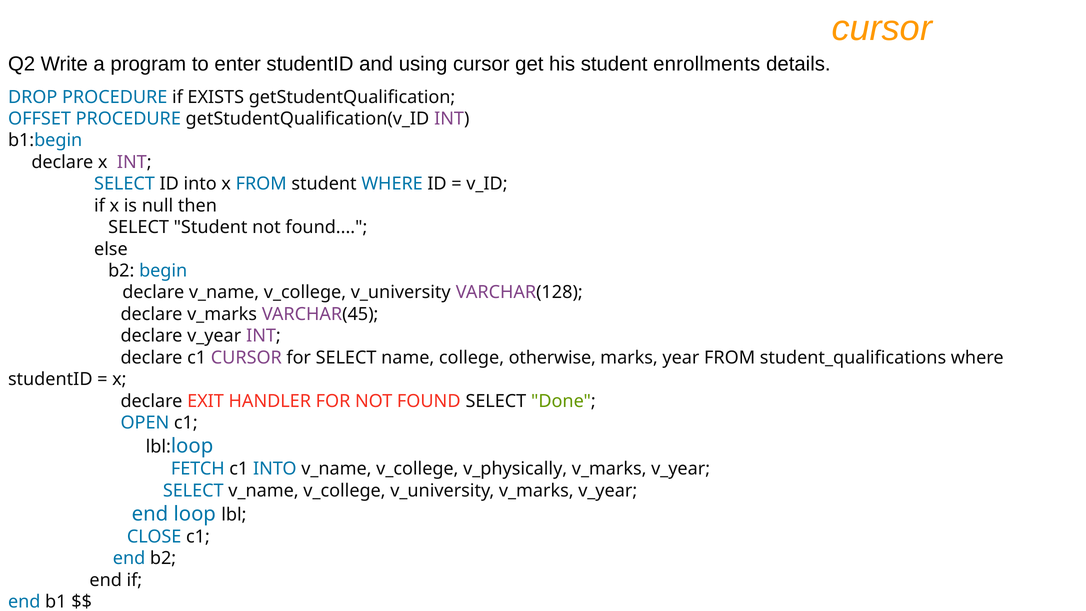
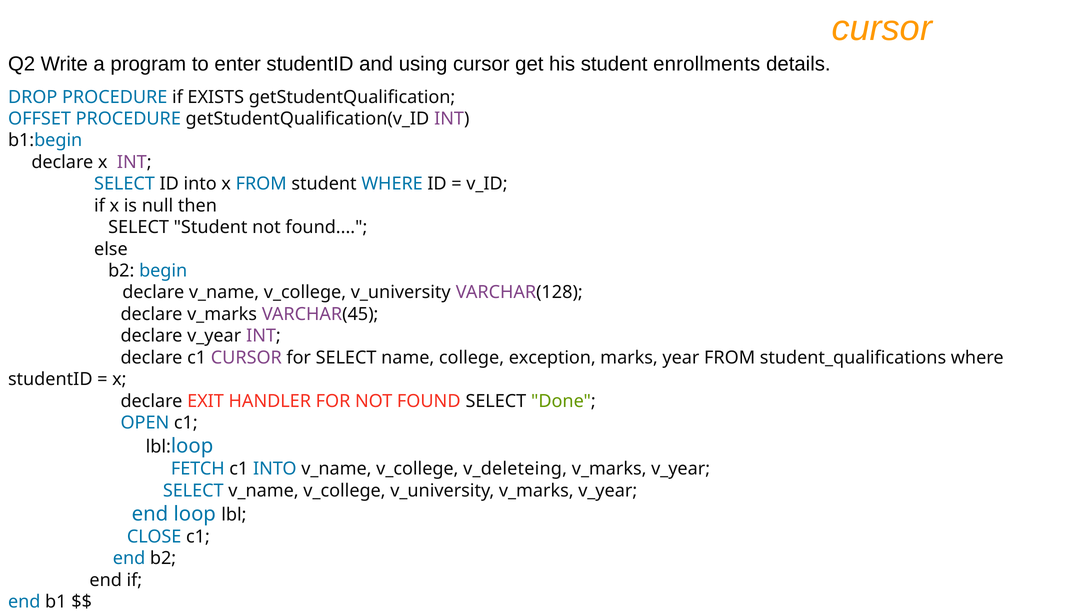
otherwise: otherwise -> exception (552, 358)
v_physically: v_physically -> v_deleteing (515, 469)
